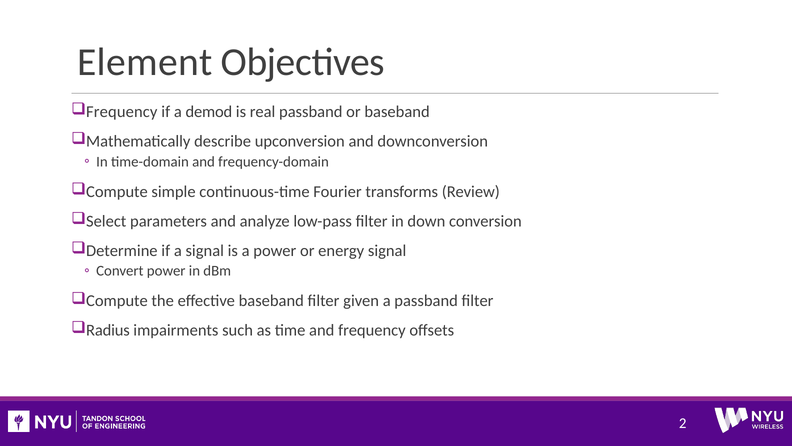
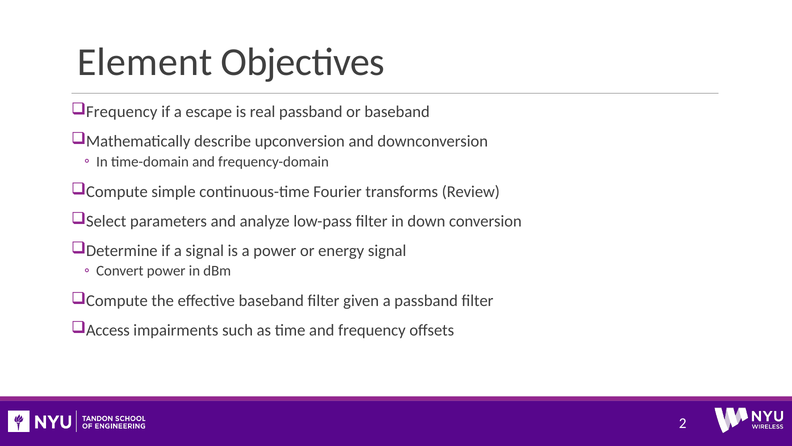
demod: demod -> escape (209, 112)
Radius: Radius -> Access (108, 330)
